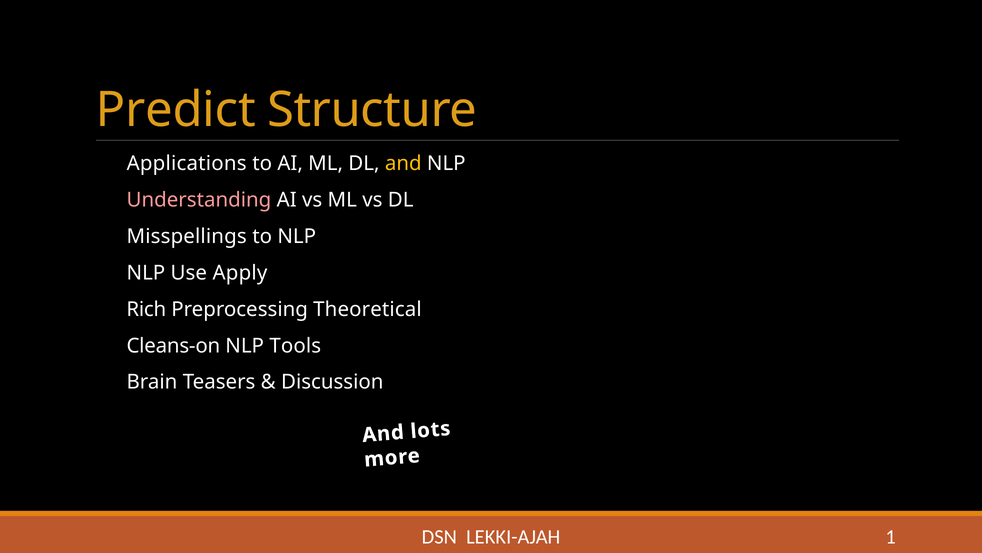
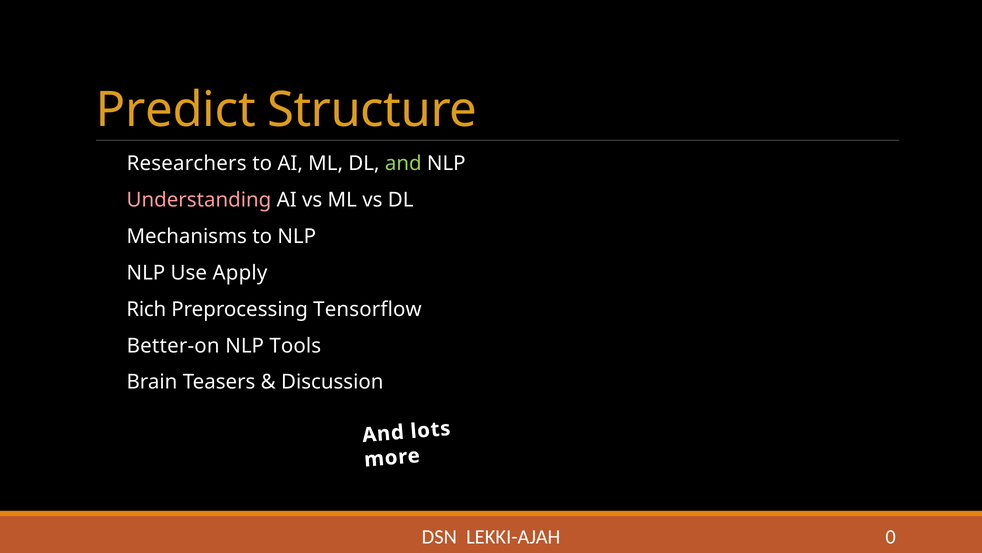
Applications: Applications -> Researchers (187, 163)
and colour: yellow -> light green (403, 163)
Misspellings: Misspellings -> Mechanisms (187, 236)
Theoretical: Theoretical -> Tensorflow (367, 309)
Cleans-on: Cleans-on -> Better-on (173, 345)
1: 1 -> 0 (891, 536)
